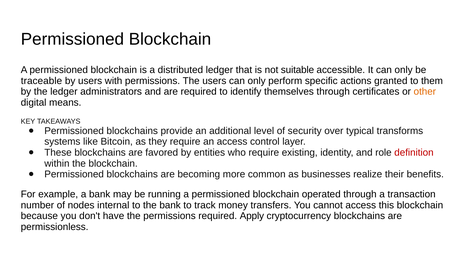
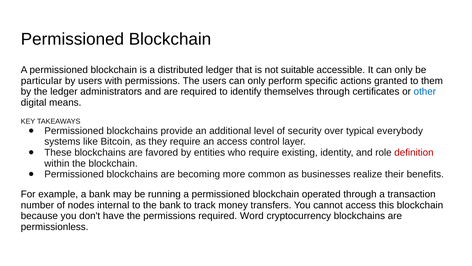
traceable: traceable -> particular (41, 81)
other colour: orange -> blue (425, 92)
transforms: transforms -> everybody (400, 131)
Apply: Apply -> Word (252, 216)
